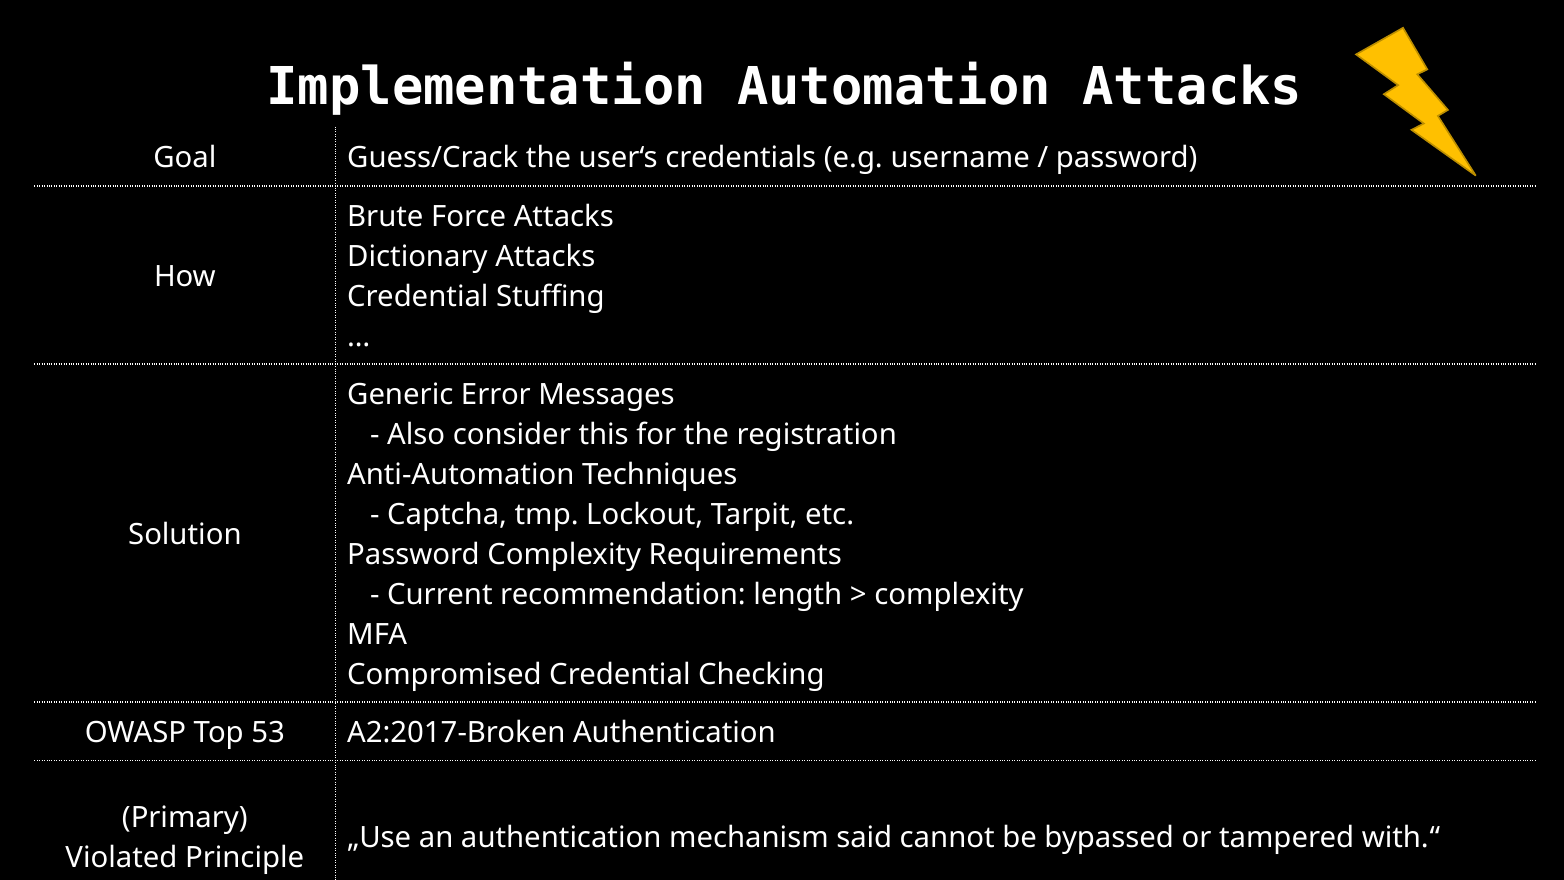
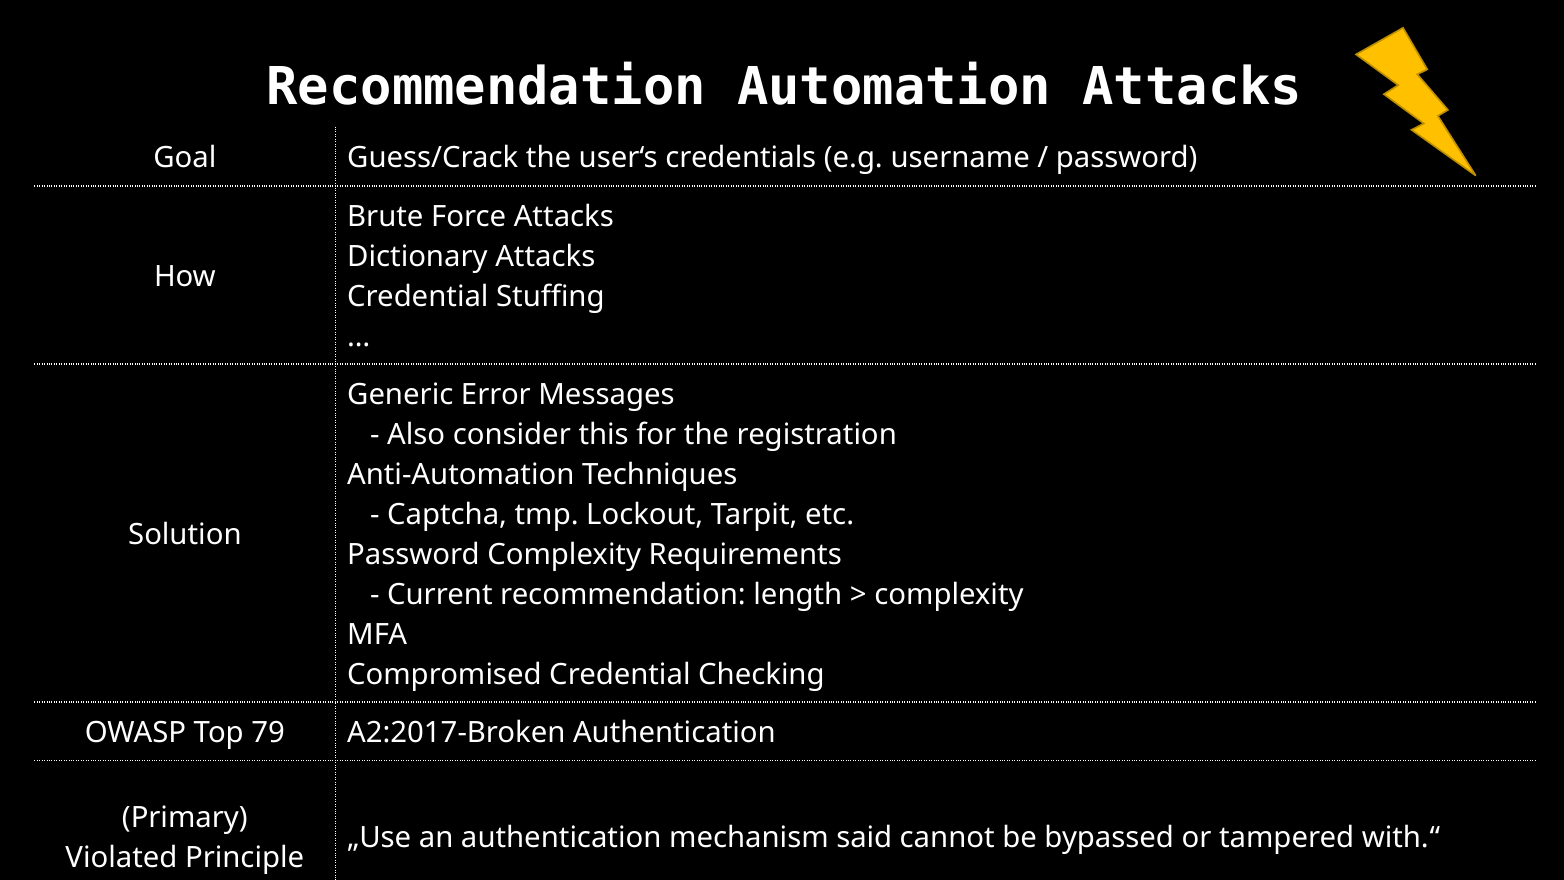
Implementation: Implementation -> Recommendation (486, 88)
53: 53 -> 79 (268, 733)
